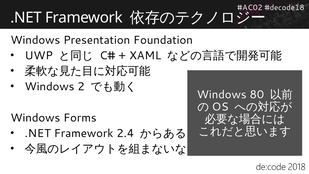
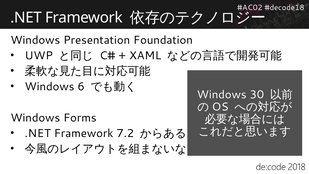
2: 2 -> 6 (81, 87)
80: 80 -> 30 (257, 94)
2.4: 2.4 -> 7.2 (125, 133)
